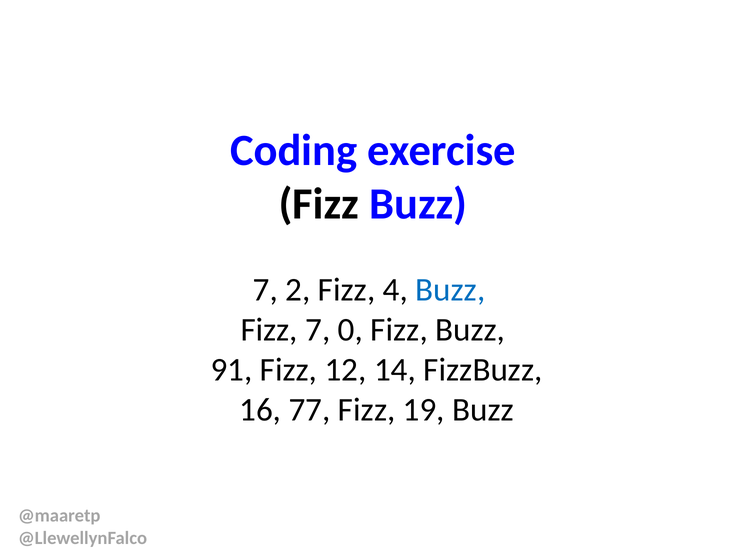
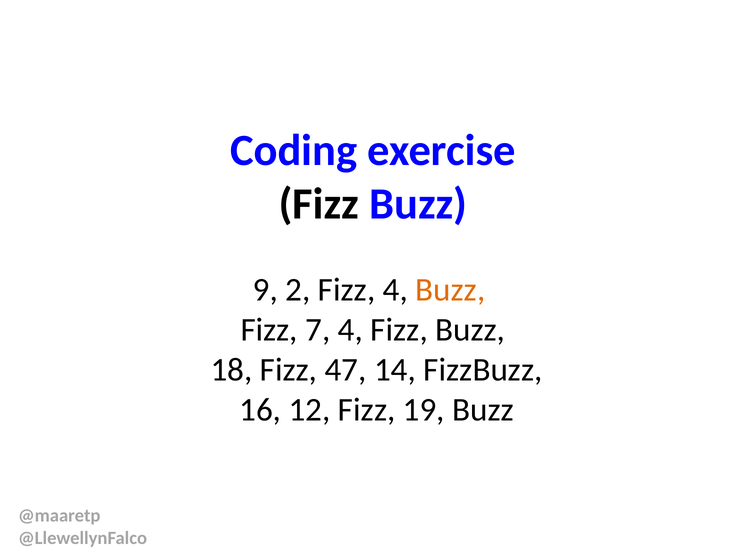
7: 7 -> 9 (265, 290)
Buzz colour: blue -> orange (450, 290)
7 0: 0 -> 4 (350, 330)
91: 91 -> 18 (231, 369)
12: 12 -> 47 (346, 369)
77: 77 -> 12 (310, 409)
